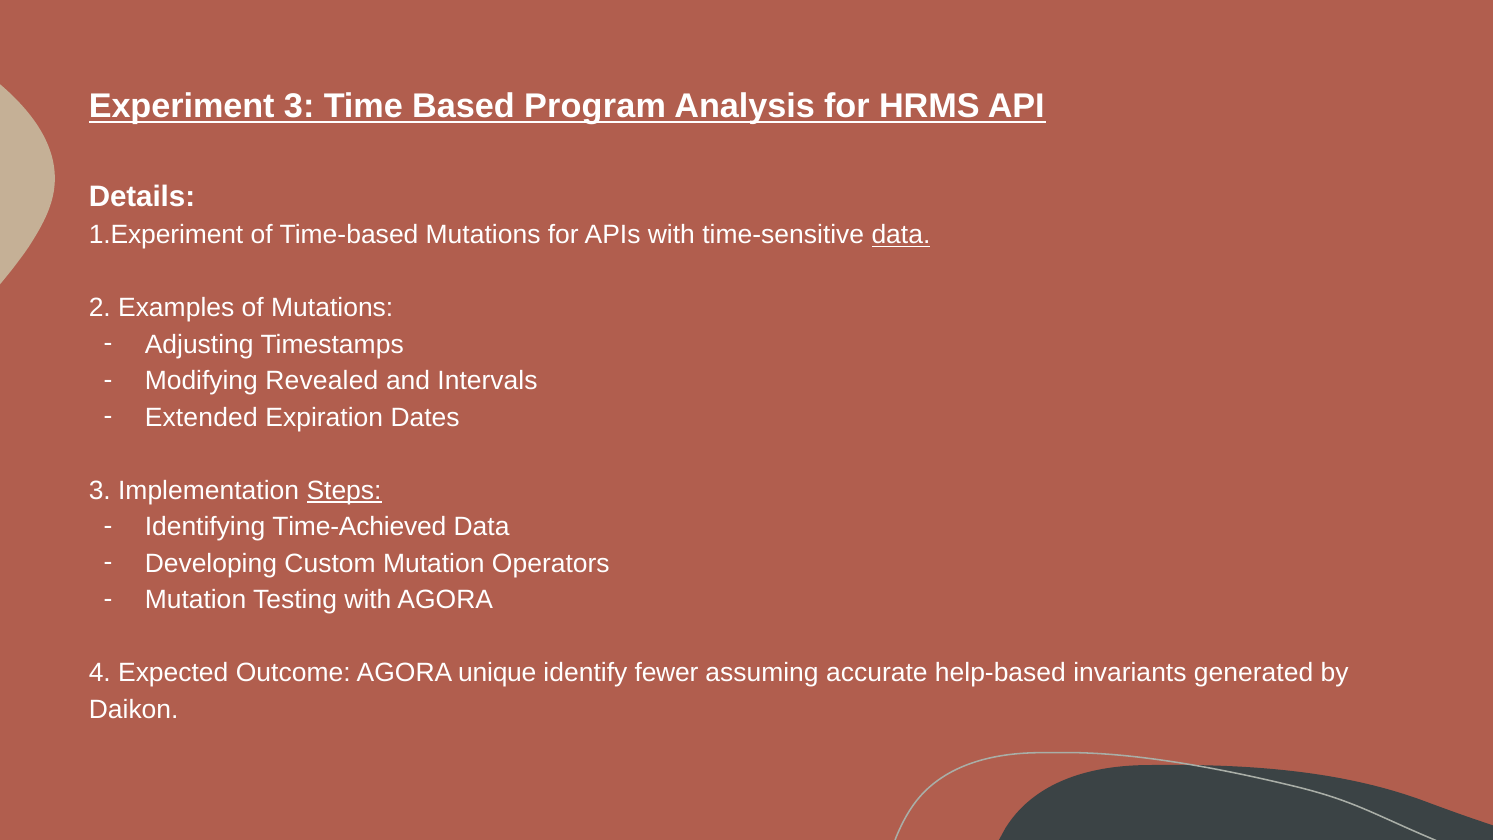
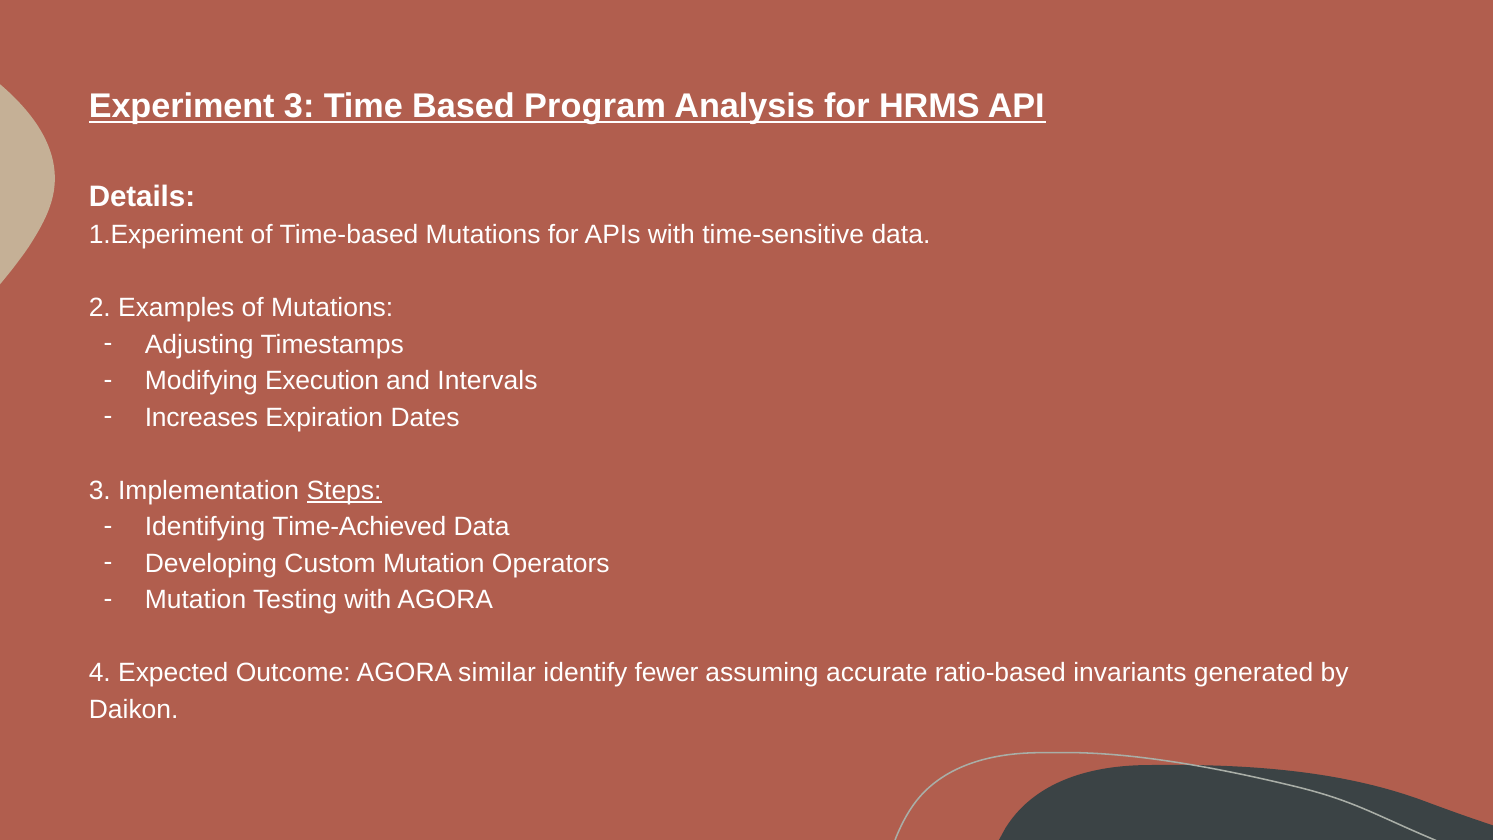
data underline: present -> none (901, 235)
Revealed: Revealed -> Execution (322, 381)
Extended: Extended -> Increases (201, 417)
unique: unique -> similar (497, 673)
help-based: help-based -> ratio-based (1000, 673)
